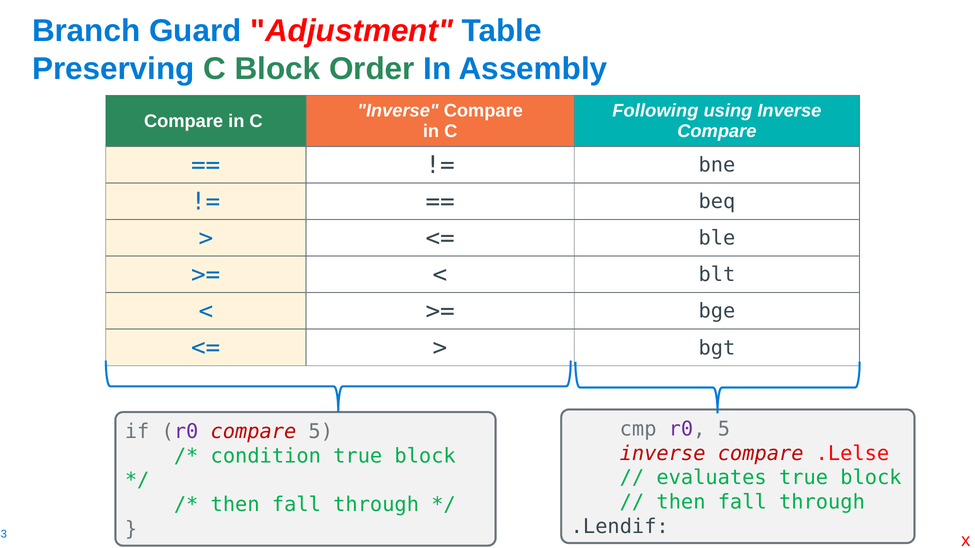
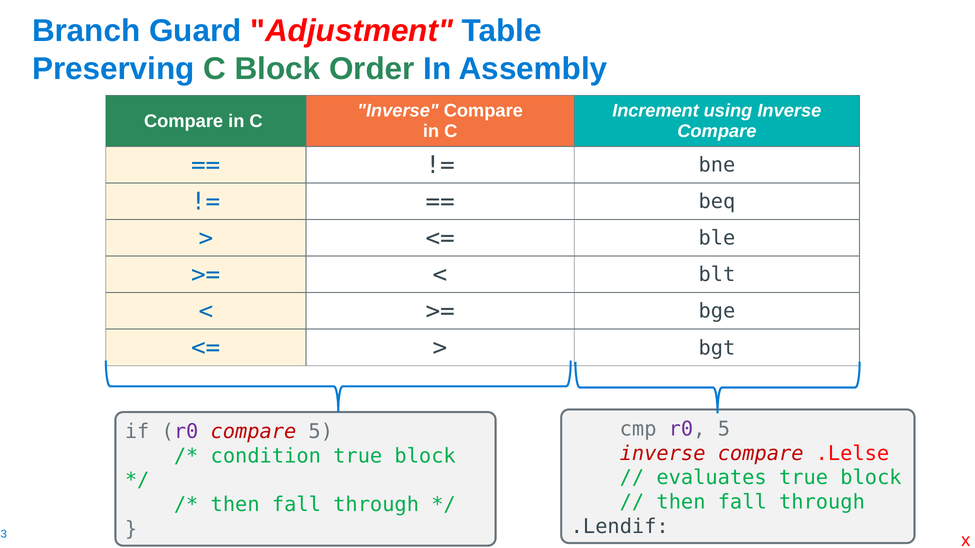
Following: Following -> Increment (656, 111)
